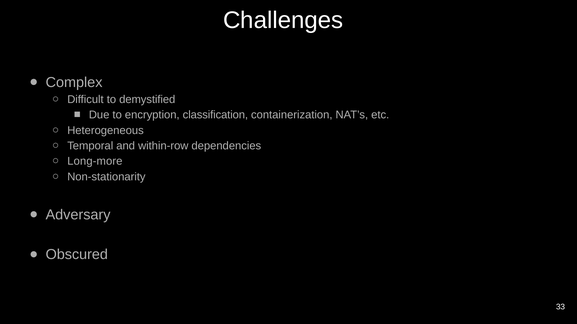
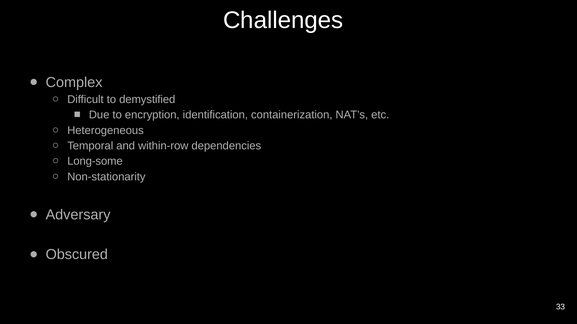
classification: classification -> identification (215, 115)
Long-more: Long-more -> Long-some (95, 161)
